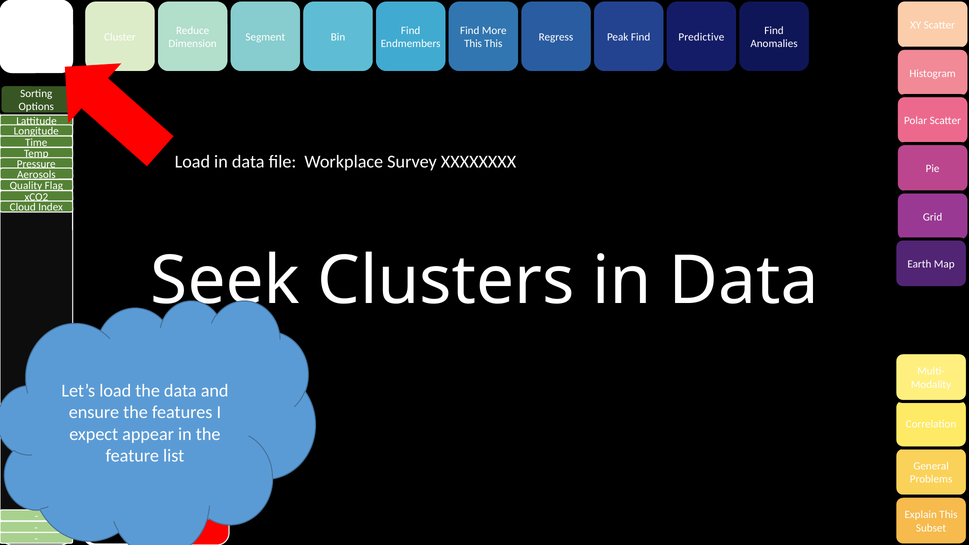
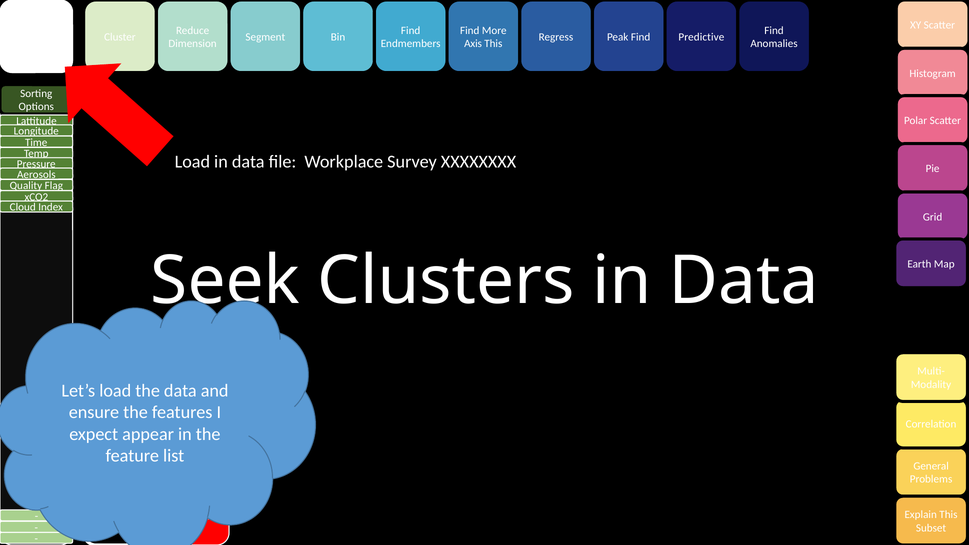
This: This -> Axis (473, 44)
